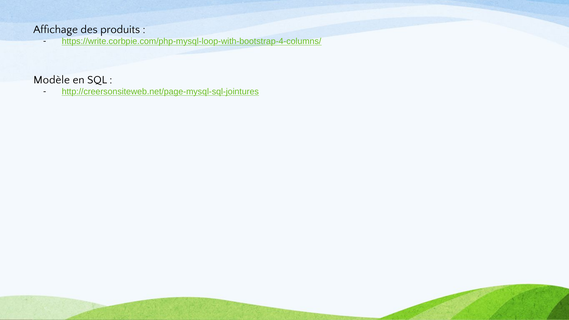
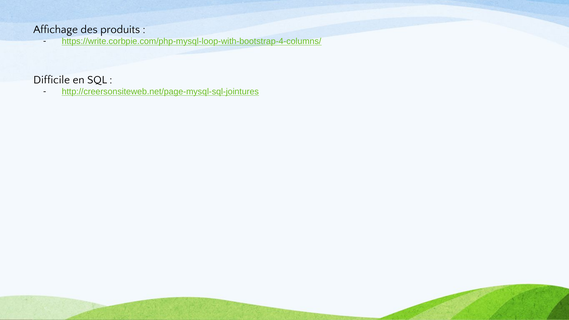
Modèle: Modèle -> Difficile (52, 80)
